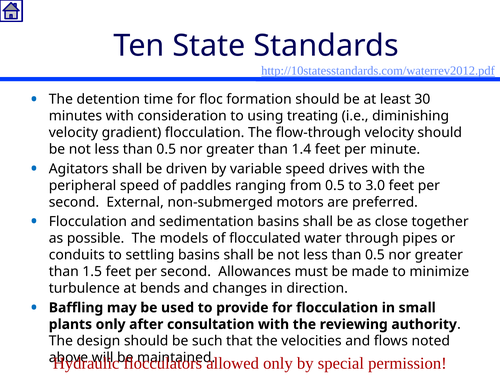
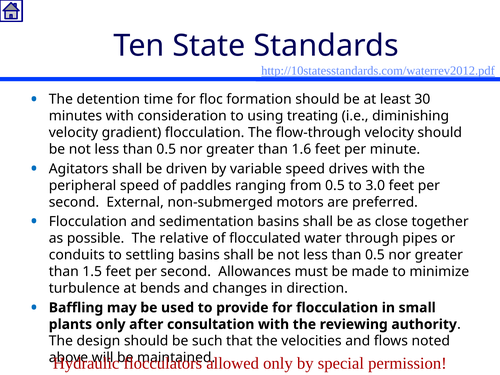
1.4: 1.4 -> 1.6 (301, 149)
models: models -> relative (184, 238)
